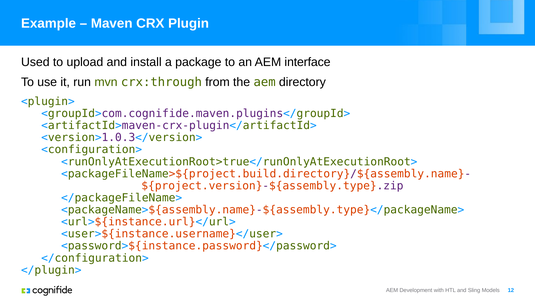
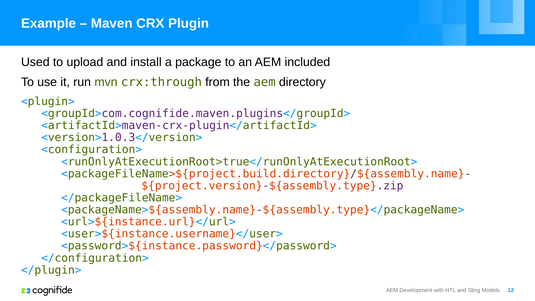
interface: interface -> included (307, 62)
